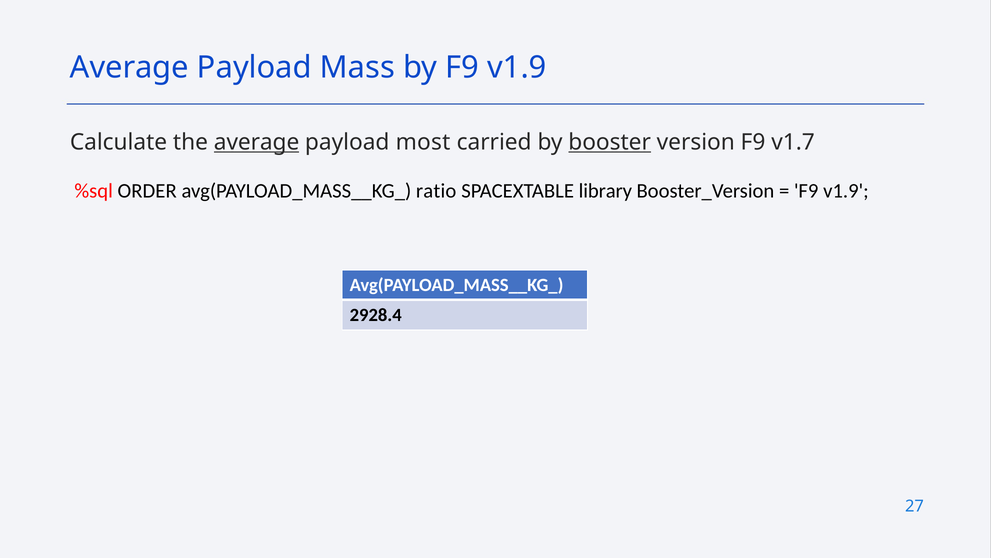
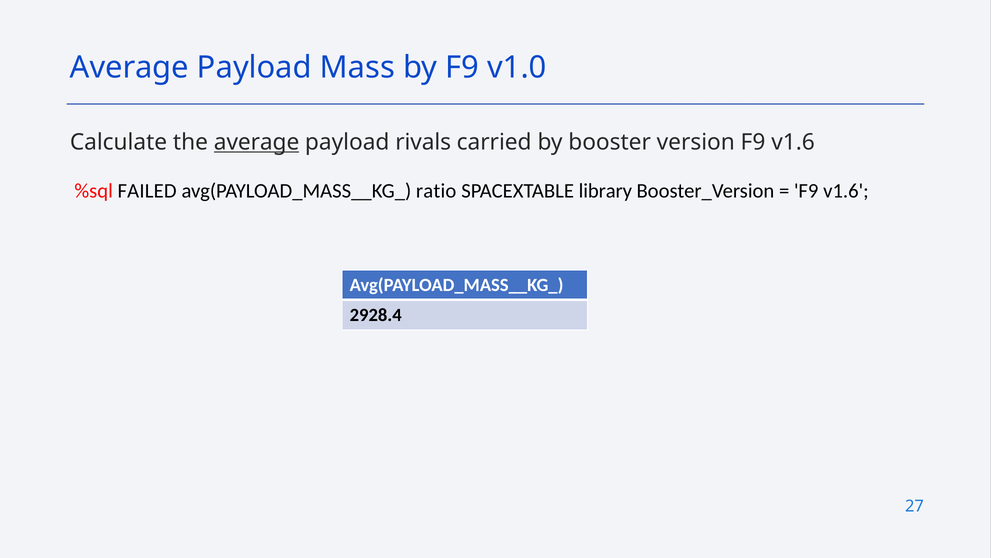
by F9 v1.9: v1.9 -> v1.0 (517, 68)
most: most -> rivals (423, 142)
booster underline: present -> none (610, 142)
version F9 v1.7: v1.7 -> v1.6 (793, 142)
ORDER: ORDER -> FAILED (147, 191)
v1.9: v1.9 -> v1.6 (846, 191)
